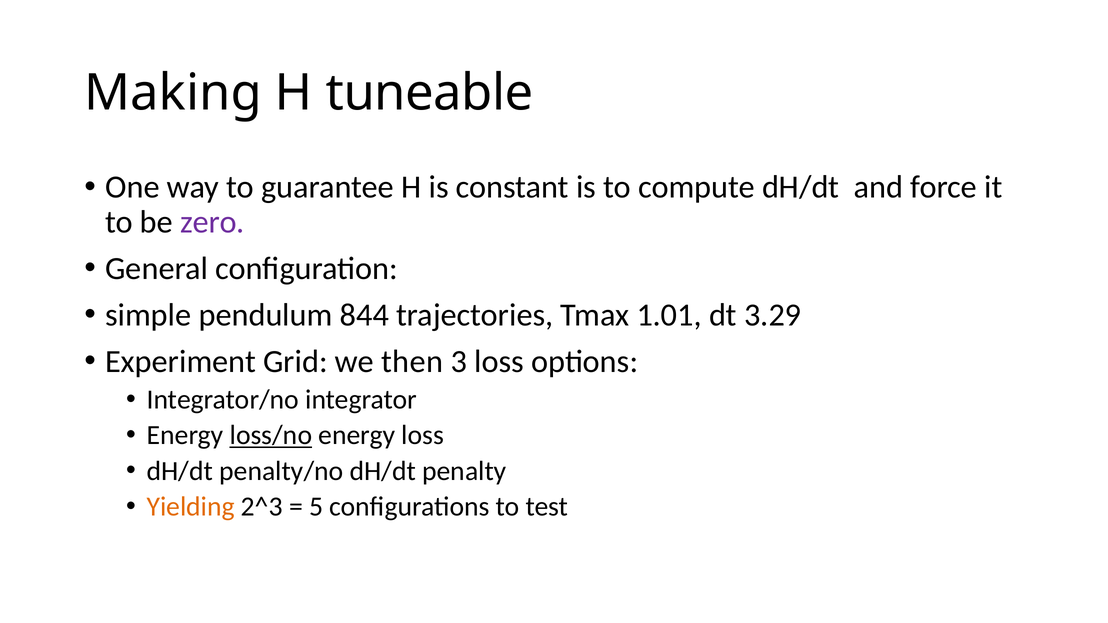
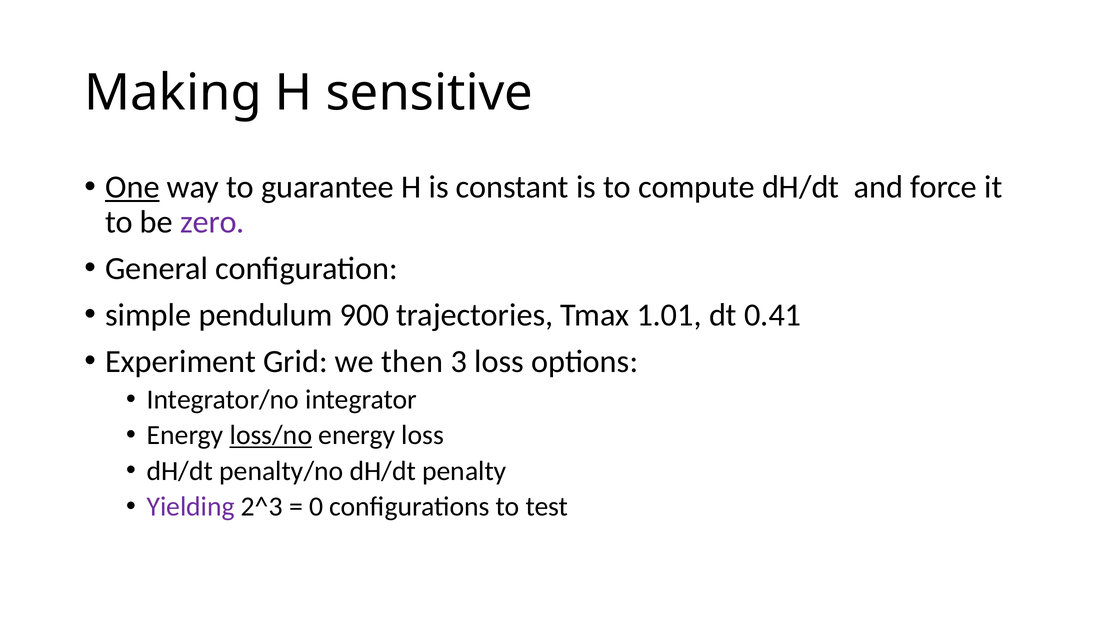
tuneable: tuneable -> sensitive (429, 93)
One underline: none -> present (132, 187)
844: 844 -> 900 (364, 315)
3.29: 3.29 -> 0.41 (773, 315)
Yielding colour: orange -> purple (191, 507)
5: 5 -> 0 (316, 507)
